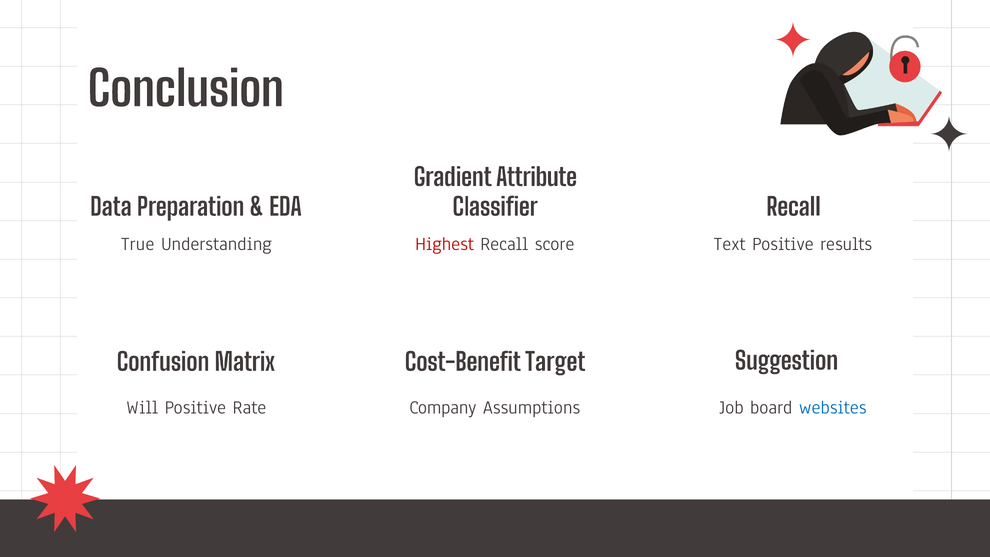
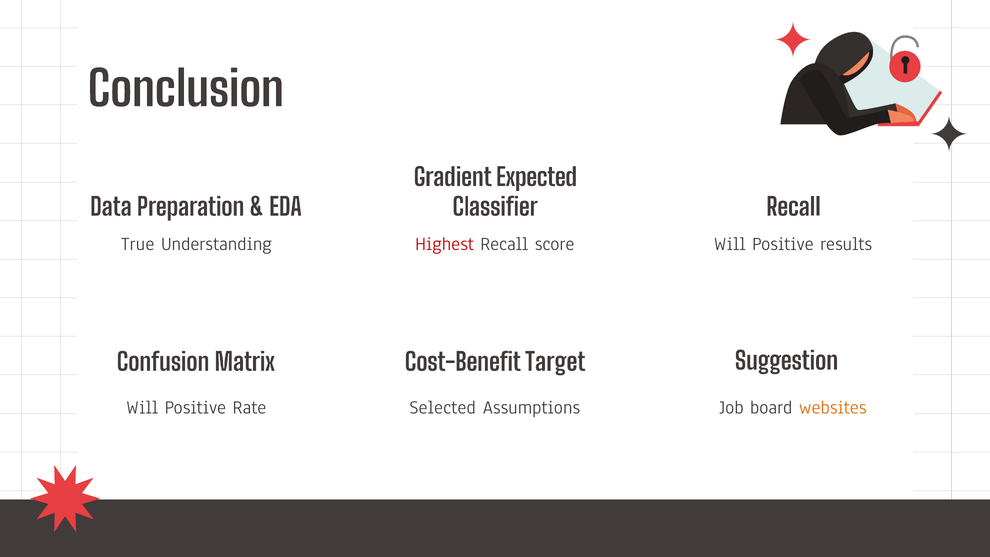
Attribute: Attribute -> Expected (537, 178)
score Text: Text -> Will (730, 244)
Company: Company -> Selected (443, 407)
websites colour: blue -> orange (833, 407)
